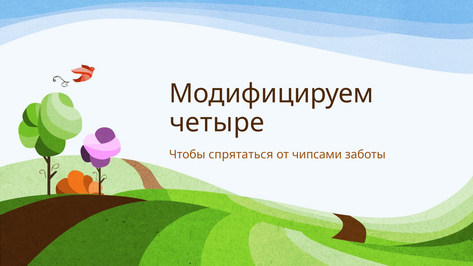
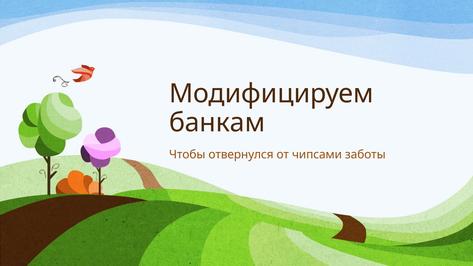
четыре: четыре -> банкам (217, 123)
спрятаться: спрятаться -> отвернулся (241, 155)
